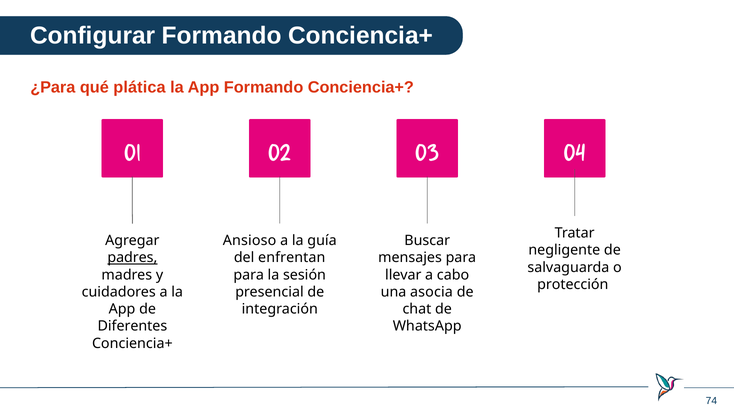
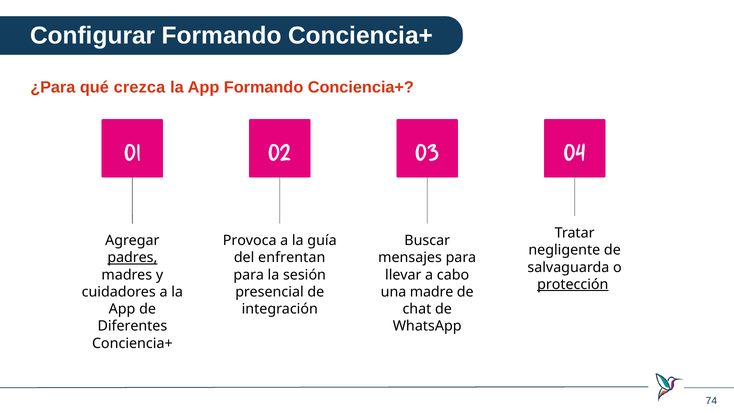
plática: plática -> crezca (139, 88)
Ansioso: Ansioso -> Provoca (250, 241)
protección underline: none -> present (573, 284)
asocia: asocia -> madre (432, 292)
